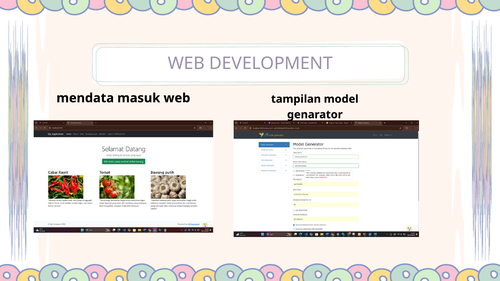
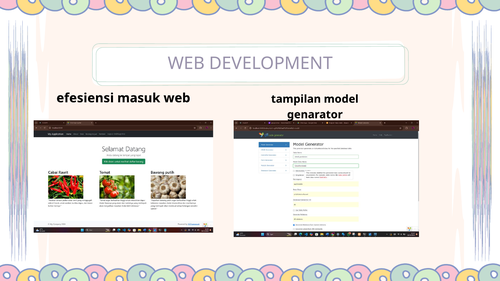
mendata: mendata -> efesiensi (85, 98)
